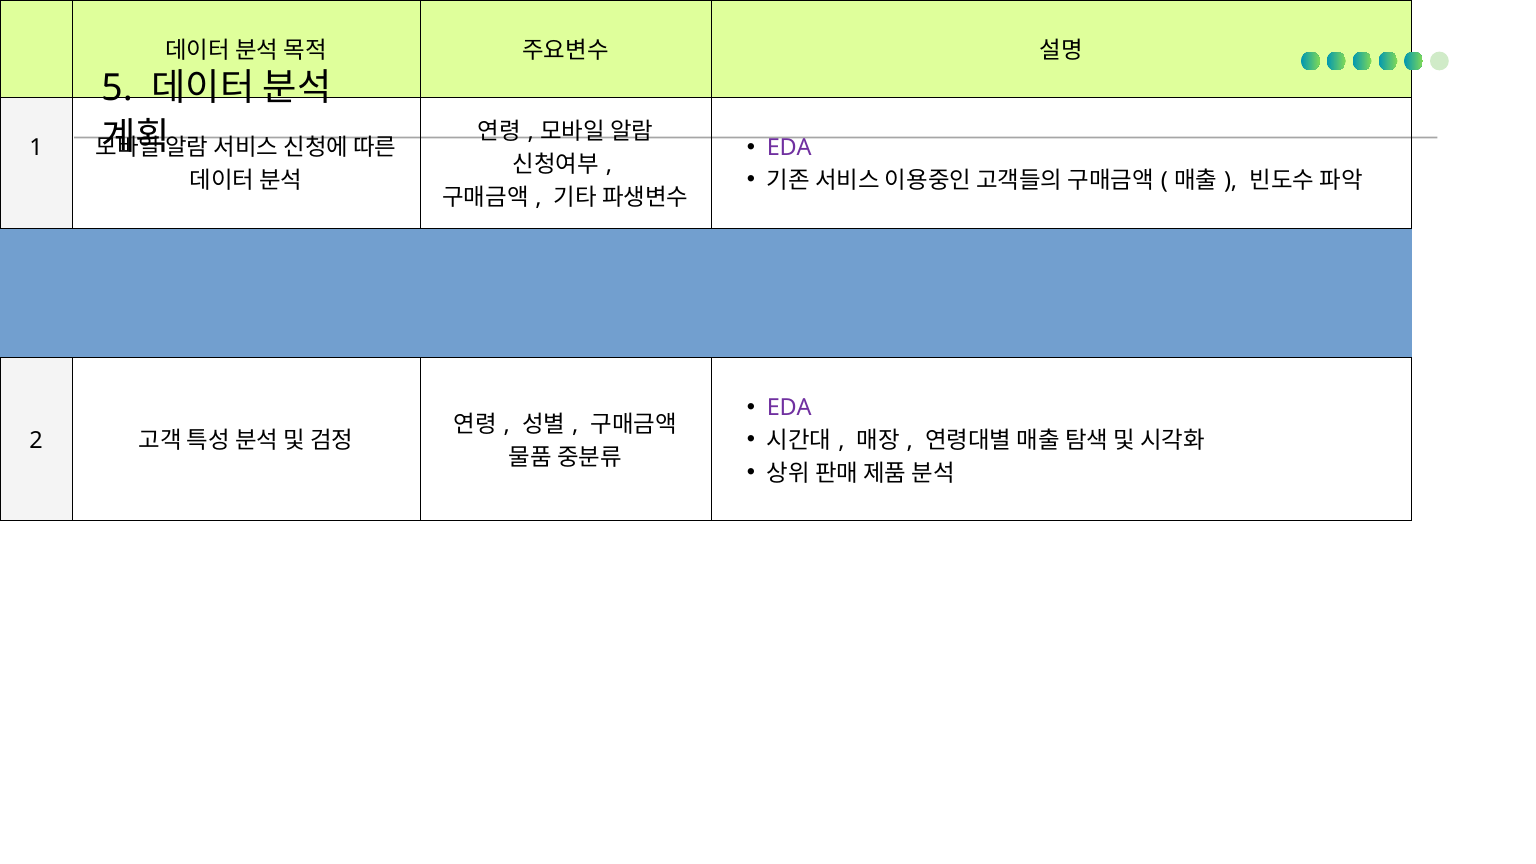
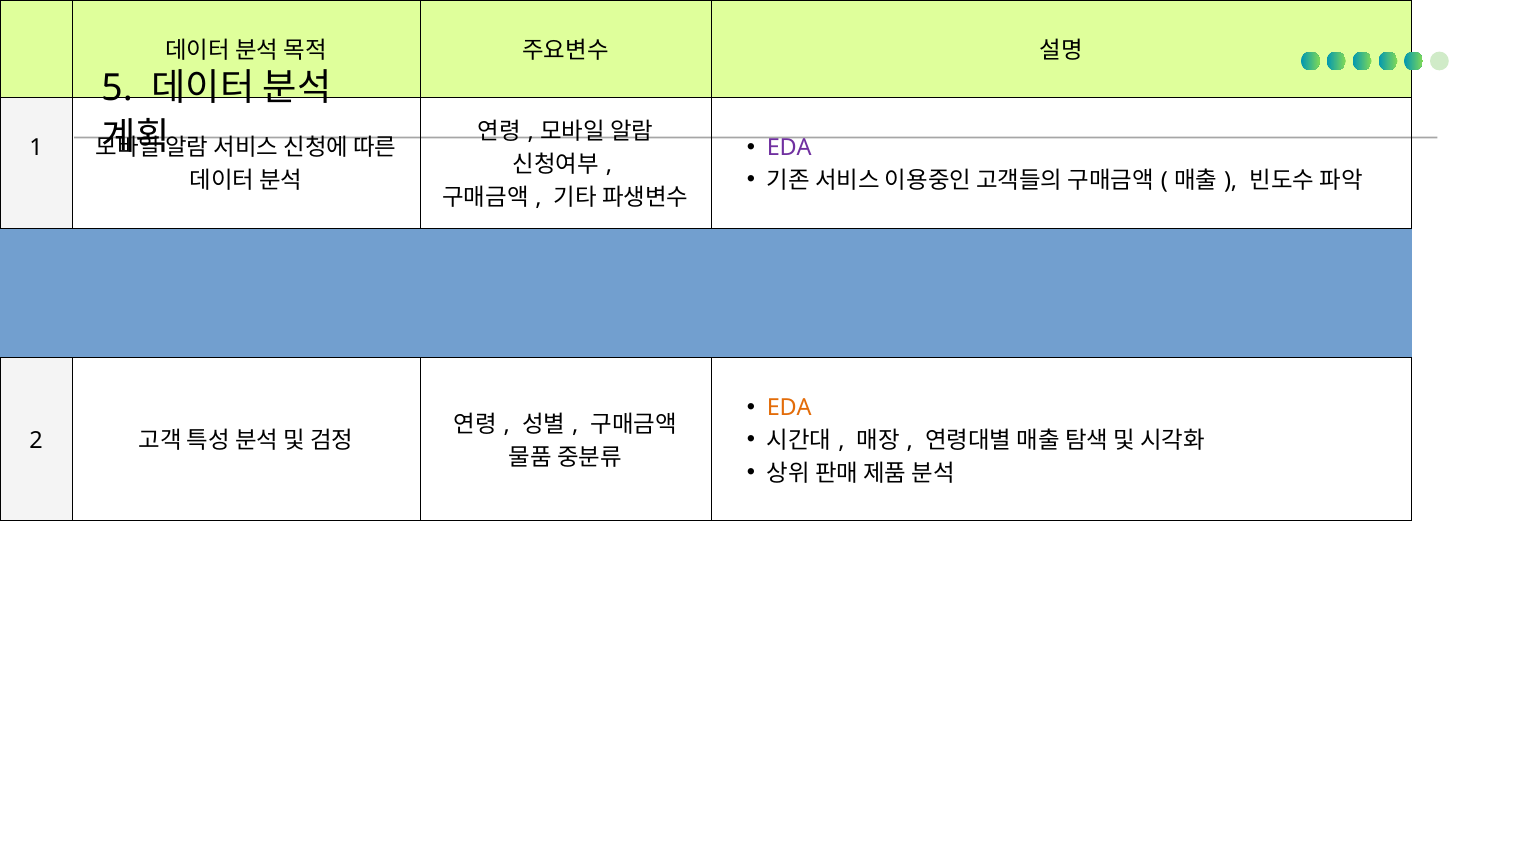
EDA colour: purple -> orange (789, 408)
